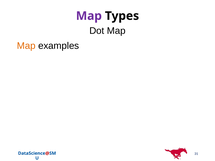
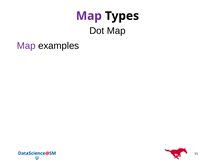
Map colour: orange -> purple (26, 46)
